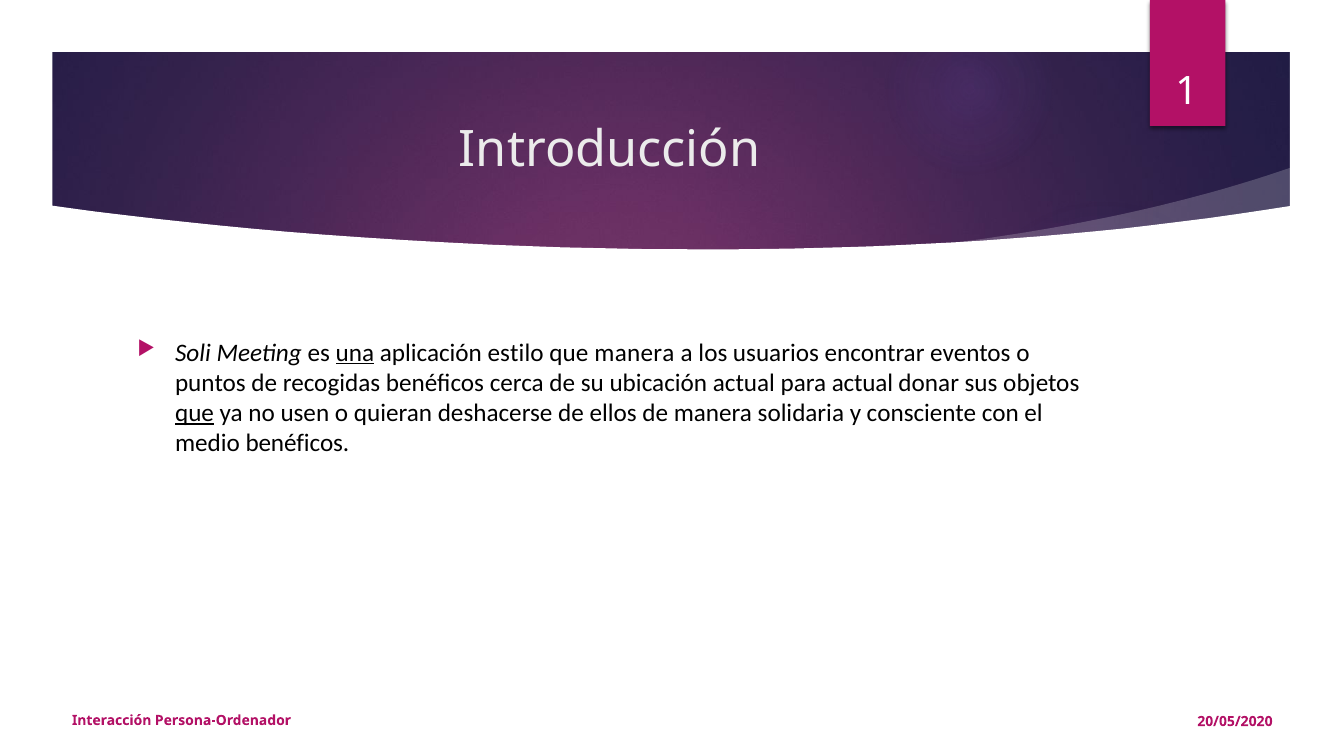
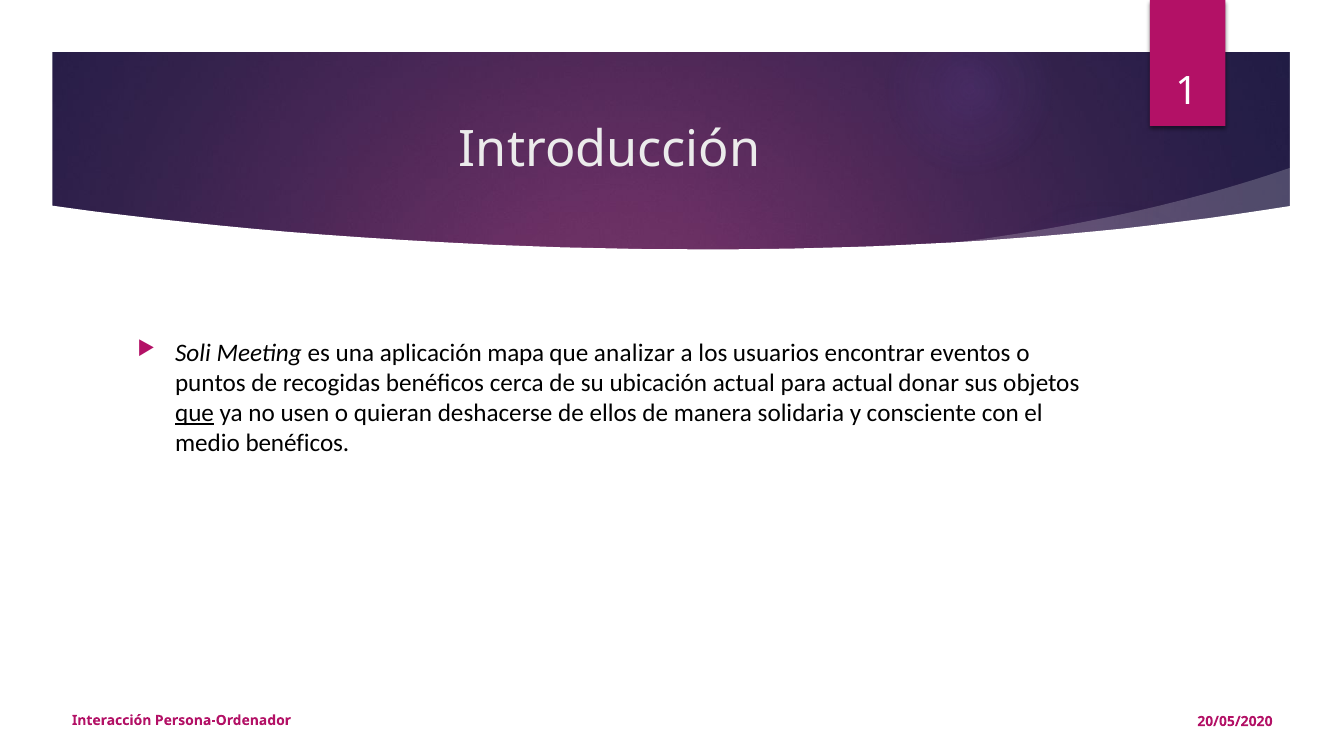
una underline: present -> none (355, 353)
estilo: estilo -> mapa (516, 353)
que manera: manera -> analizar (634, 353)
